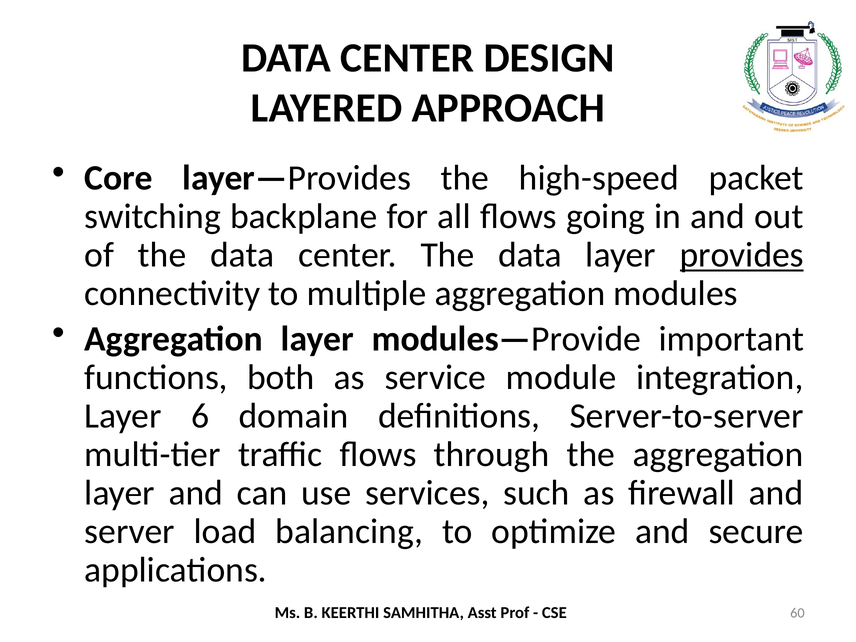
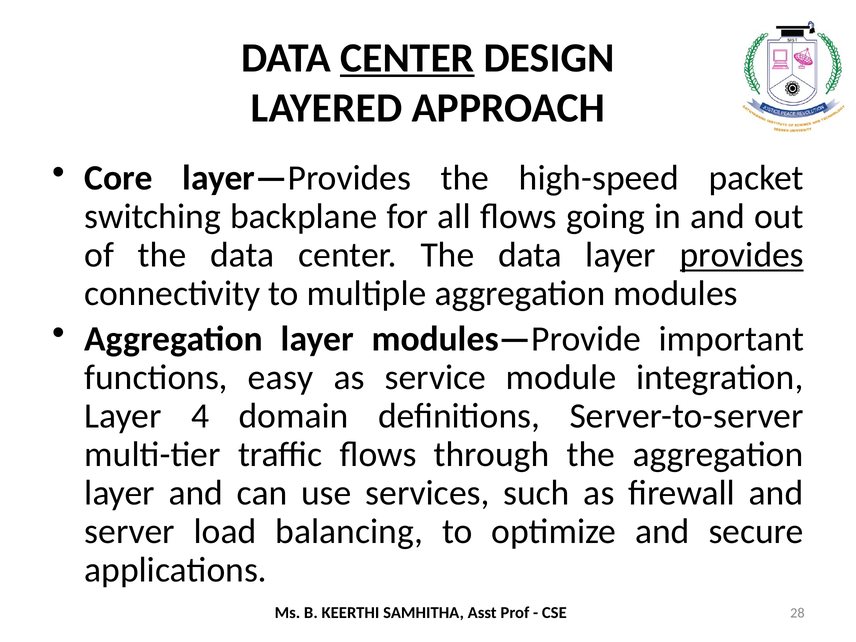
CENTER underline: none -> present (407, 58)
both: both -> easy (281, 377)
6: 6 -> 4 (200, 416)
60: 60 -> 28 (797, 613)
